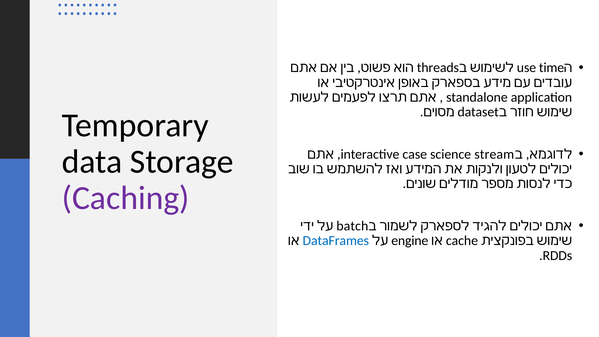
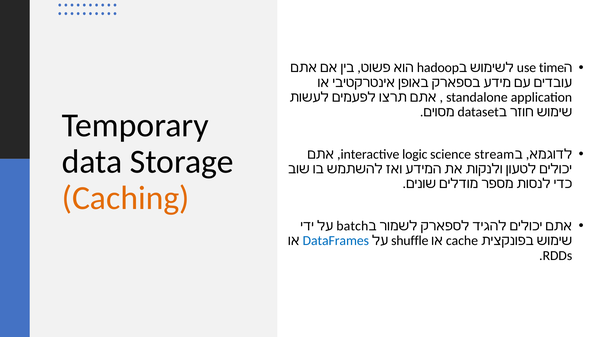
threads: threads -> hadoop (438, 68)
case: case -> logic (415, 154)
Caching colour: purple -> orange (126, 198)
engine: engine -> shuffle (410, 241)
